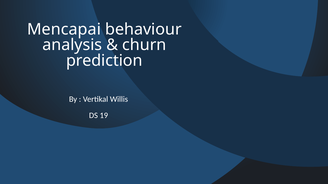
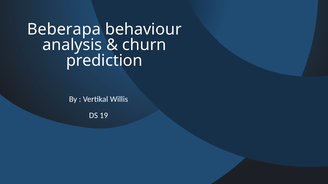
Mencapai: Mencapai -> Beberapa (64, 29)
